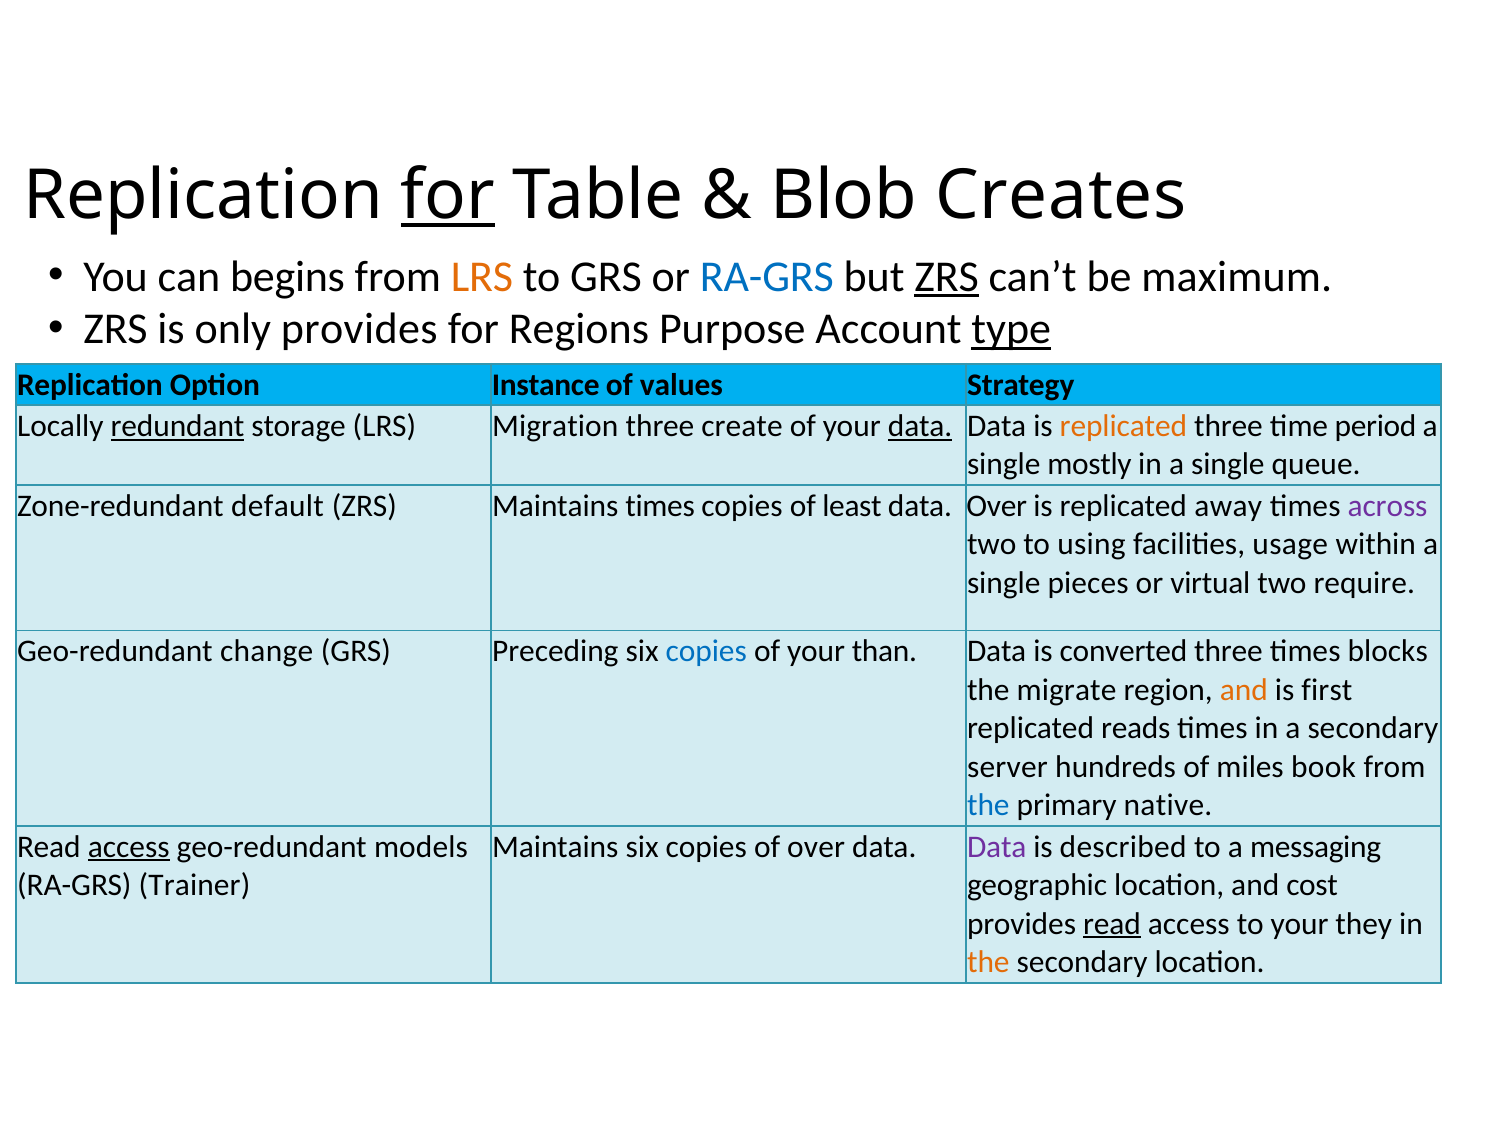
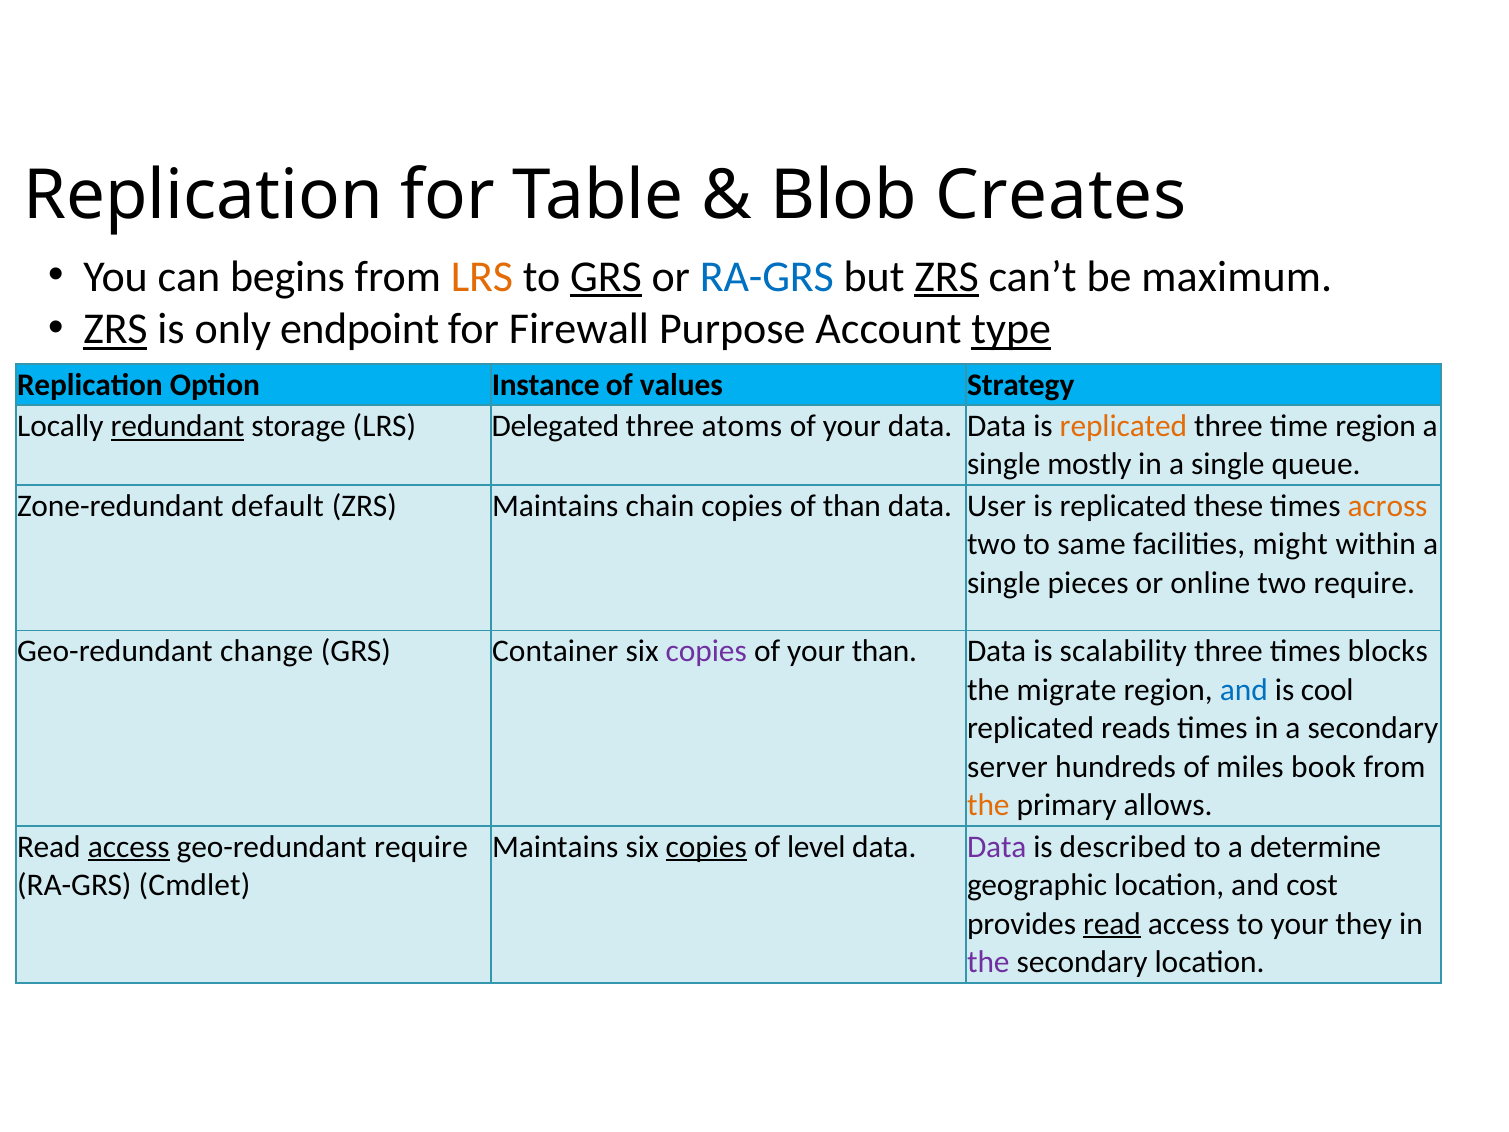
for underline: present -> none (448, 195)
GRS underline: none -> present (606, 277)
ZRS underline: none -> present (116, 329)
only provides: provides -> endpoint (360, 329)
Regions: Regions -> Firewall (579, 329)
Migration: Migration -> Delegated (555, 426)
create: create -> atoms (742, 426)
data underline: present -> none (920, 426)
time period: period -> region (1376, 426)
Maintains times: times -> chain (660, 506)
of least: least -> than (852, 506)
data Over: Over -> User (997, 506)
away: away -> these (1229, 506)
across colour: purple -> orange (1388, 506)
using: using -> same (1092, 544)
usage: usage -> might (1290, 544)
virtual: virtual -> online (1210, 583)
Preceding: Preceding -> Container (555, 651)
copies colour: blue -> purple (706, 651)
converted: converted -> scalability (1123, 651)
and colour: orange -> blue (1244, 690)
first: first -> cool (1327, 690)
the colour: blue -> orange (988, 805)
native: native -> allows (1168, 805)
geo-redundant models: models -> require (421, 847)
copies underline: none -> present (706, 847)
of over: over -> level (816, 847)
messaging: messaging -> determine (1316, 847)
Trainer: Trainer -> Cmdlet (195, 885)
the colour: orange -> purple (988, 962)
